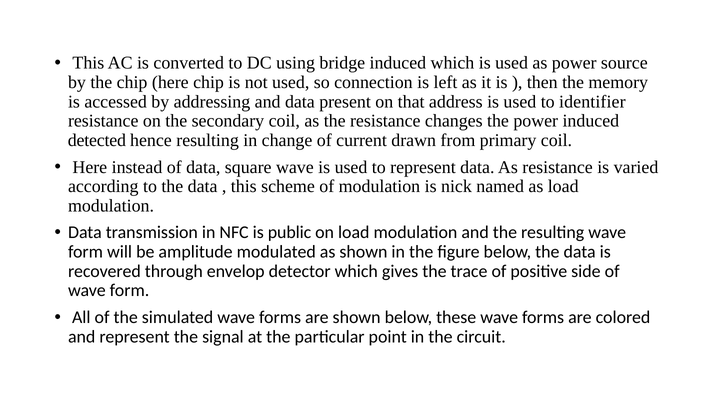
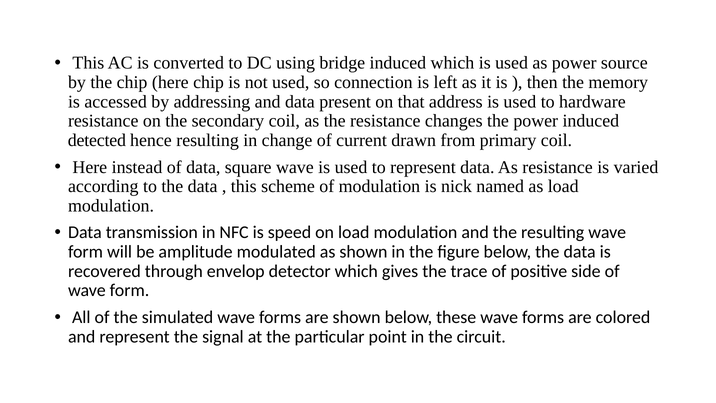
identifier: identifier -> hardware (592, 102)
public: public -> speed (289, 232)
